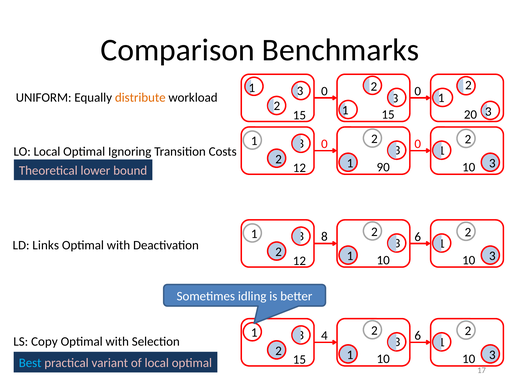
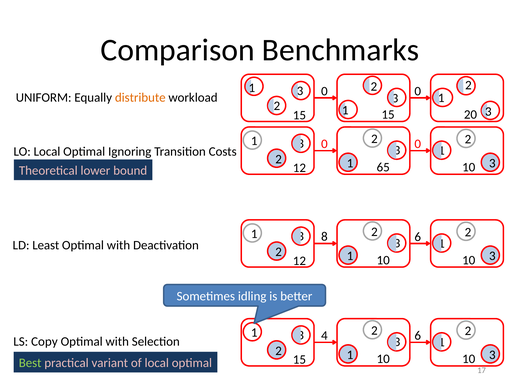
90: 90 -> 65 (383, 167)
Links: Links -> Least (46, 245)
Best colour: light blue -> light green (30, 363)
